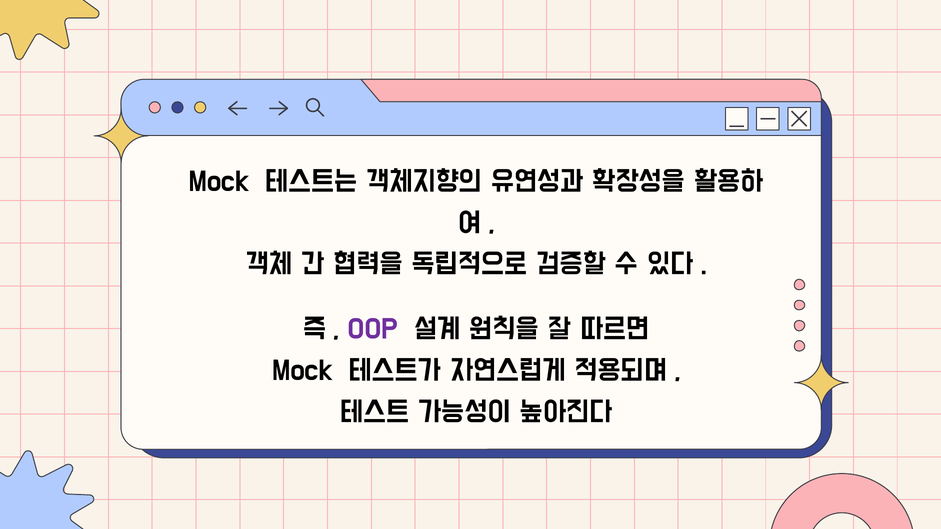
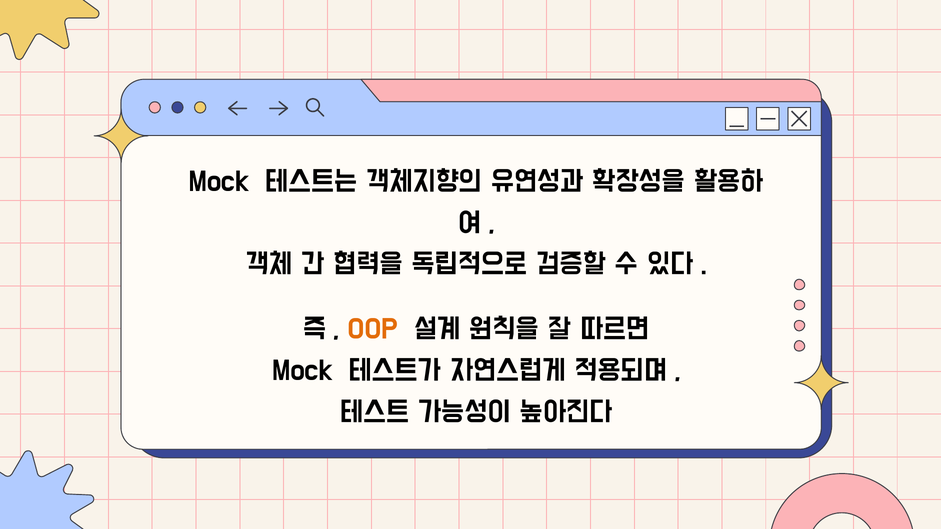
OOP colour: purple -> orange (373, 329)
